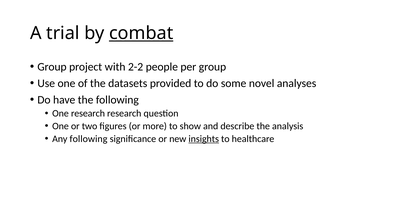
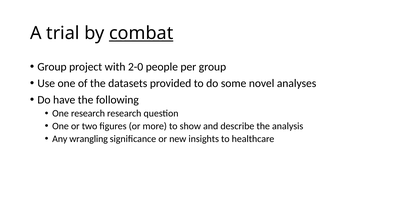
2-2: 2-2 -> 2-0 (136, 67)
Any following: following -> wrangling (89, 139)
insights underline: present -> none (204, 139)
